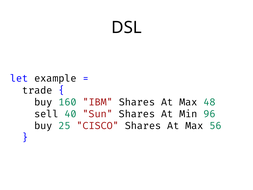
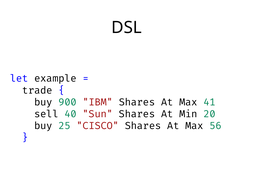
160: 160 -> 900 (68, 102)
48: 48 -> 41 (210, 102)
96: 96 -> 20 (209, 114)
